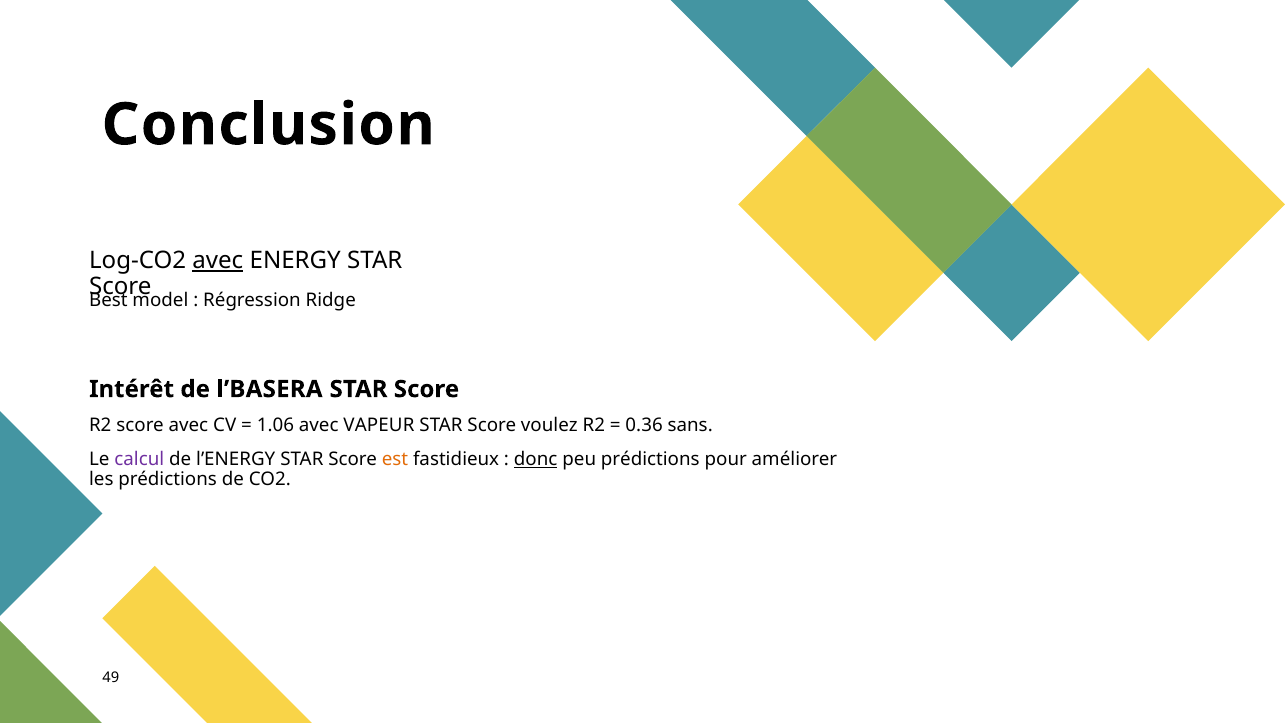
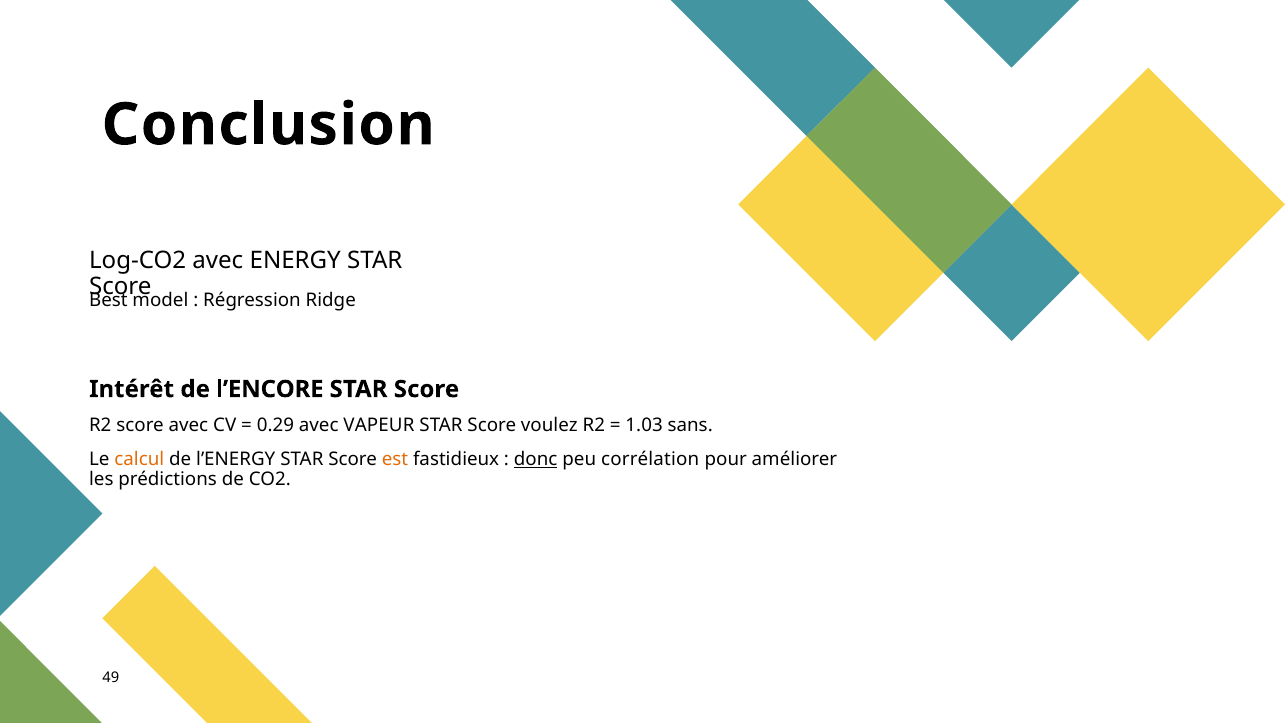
avec underline: present -> none (218, 261)
l’BASERA: l’BASERA -> l’ENCORE (270, 389)
1.06: 1.06 -> 0.29 (275, 426)
0.36: 0.36 -> 1.03 (644, 426)
calcul colour: purple -> orange (139, 459)
peu prédictions: prédictions -> corrélation (650, 459)
